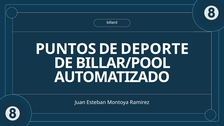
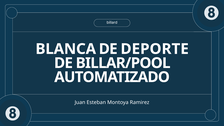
PUNTOS: PUNTOS -> BLANCA (66, 49)
